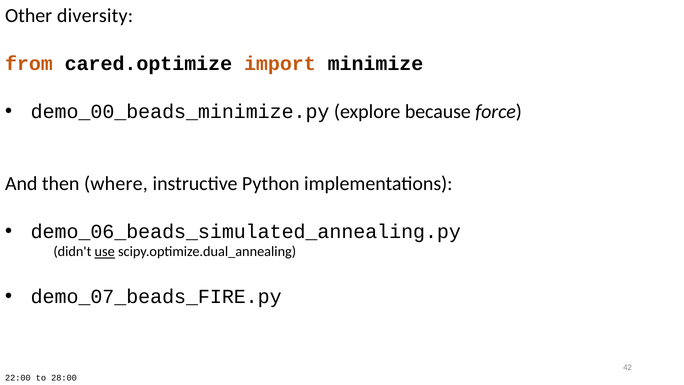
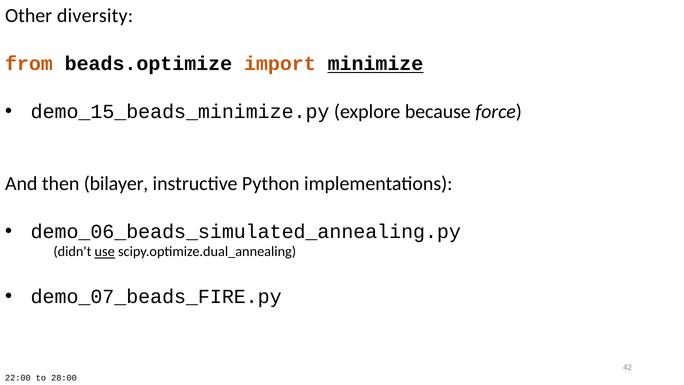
cared.optimize: cared.optimize -> beads.optimize (148, 64)
minimize underline: none -> present (375, 64)
demo_00_beads_minimize.py: demo_00_beads_minimize.py -> demo_15_beads_minimize.py (180, 112)
where: where -> bilayer (116, 184)
